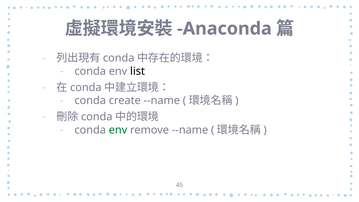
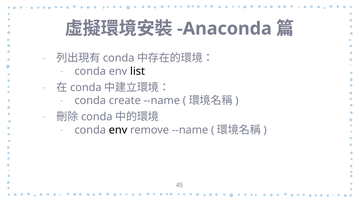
env colour: green -> black (118, 130)
